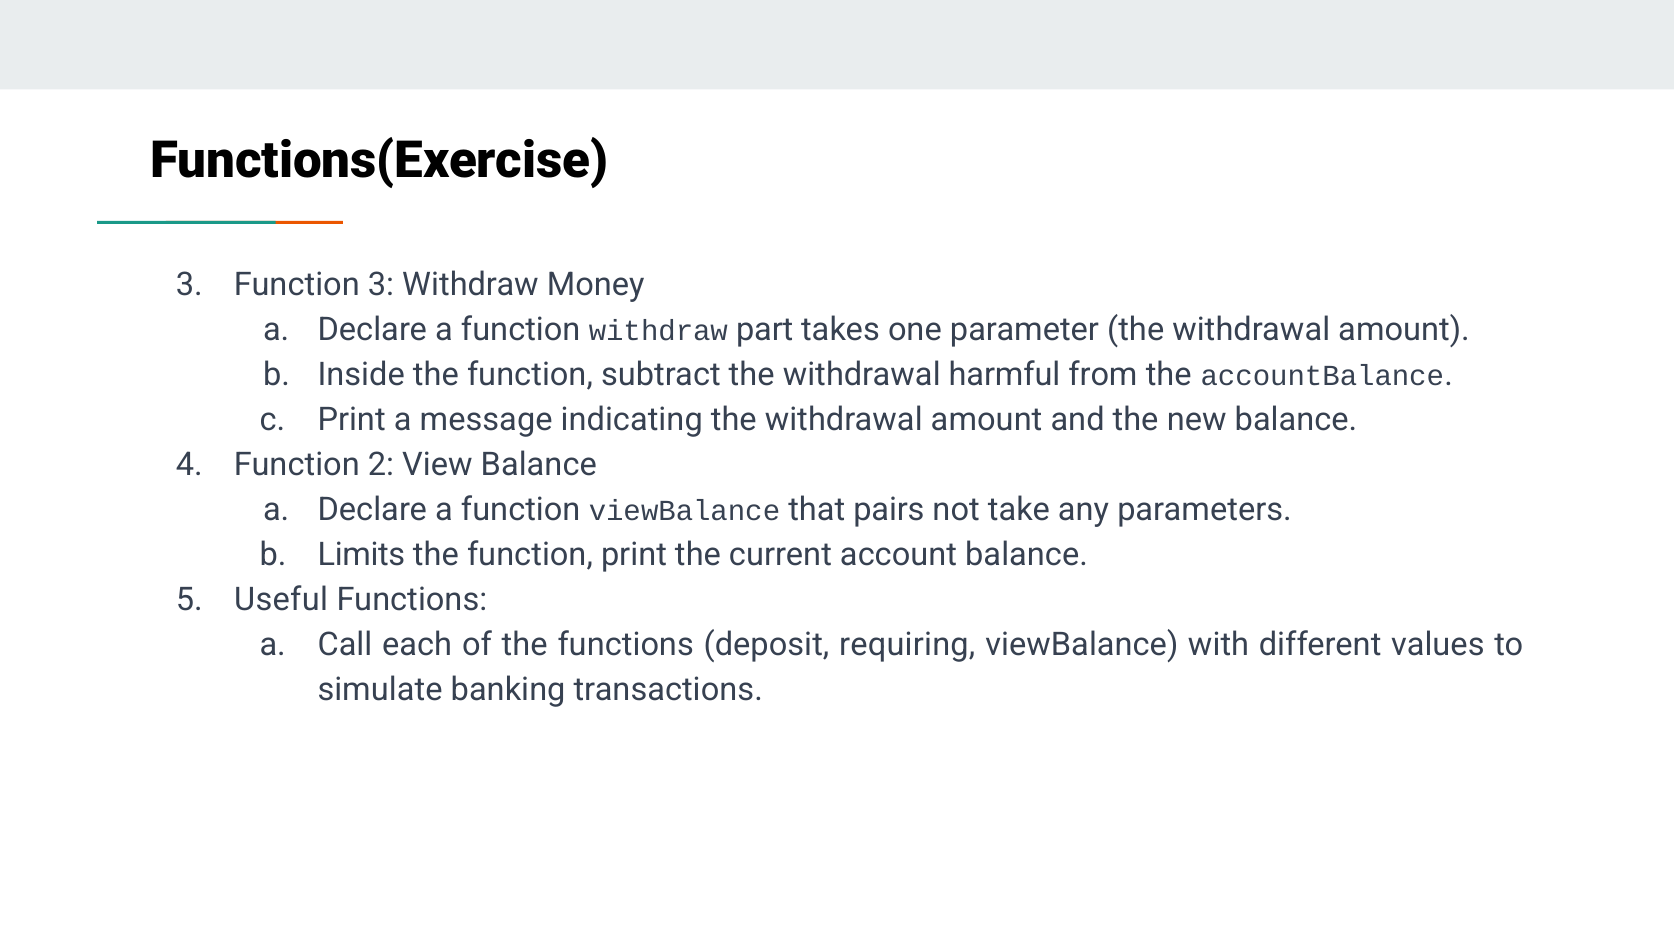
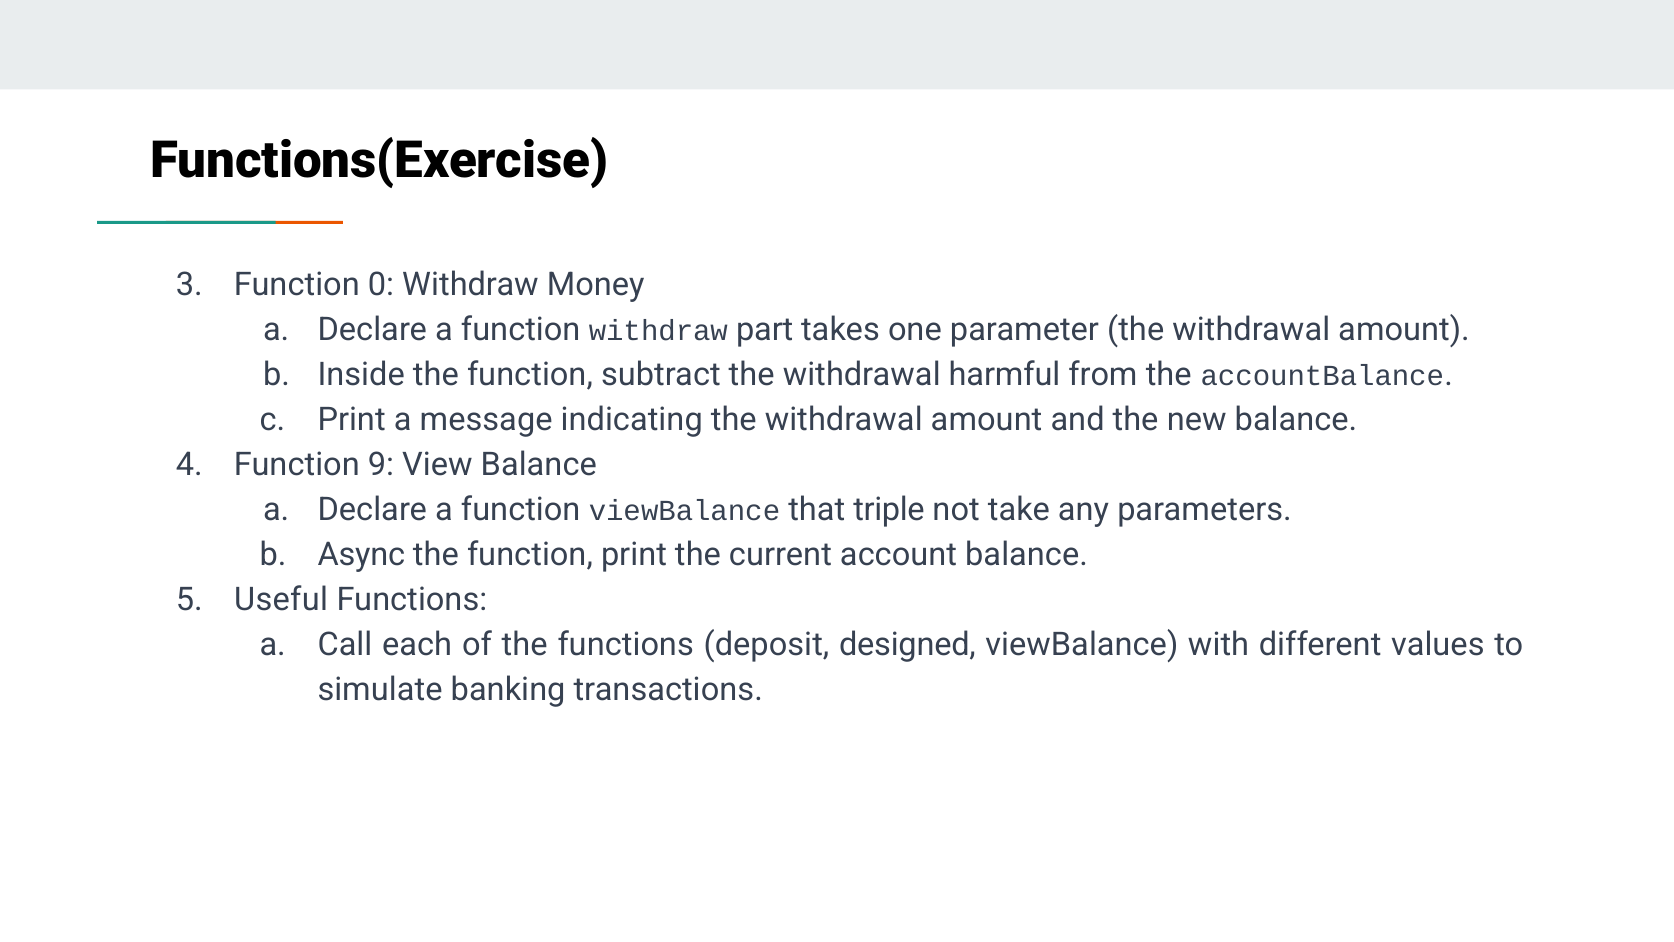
Function 3: 3 -> 0 (381, 284)
2: 2 -> 9 (381, 464)
pairs: pairs -> triple (889, 509)
Limits: Limits -> Async (361, 554)
requiring: requiring -> designed (907, 644)
